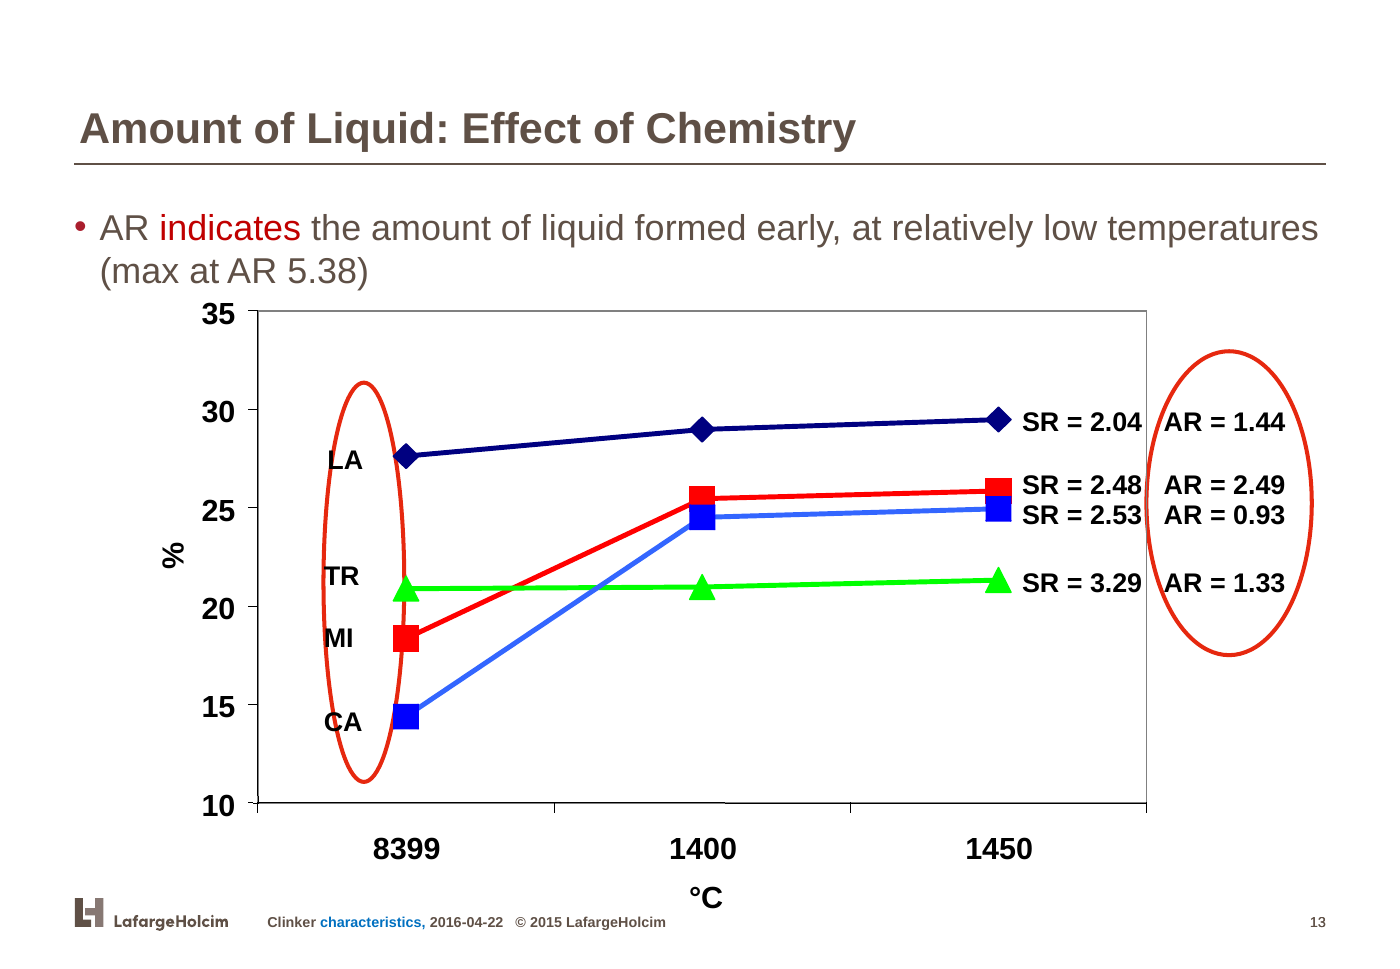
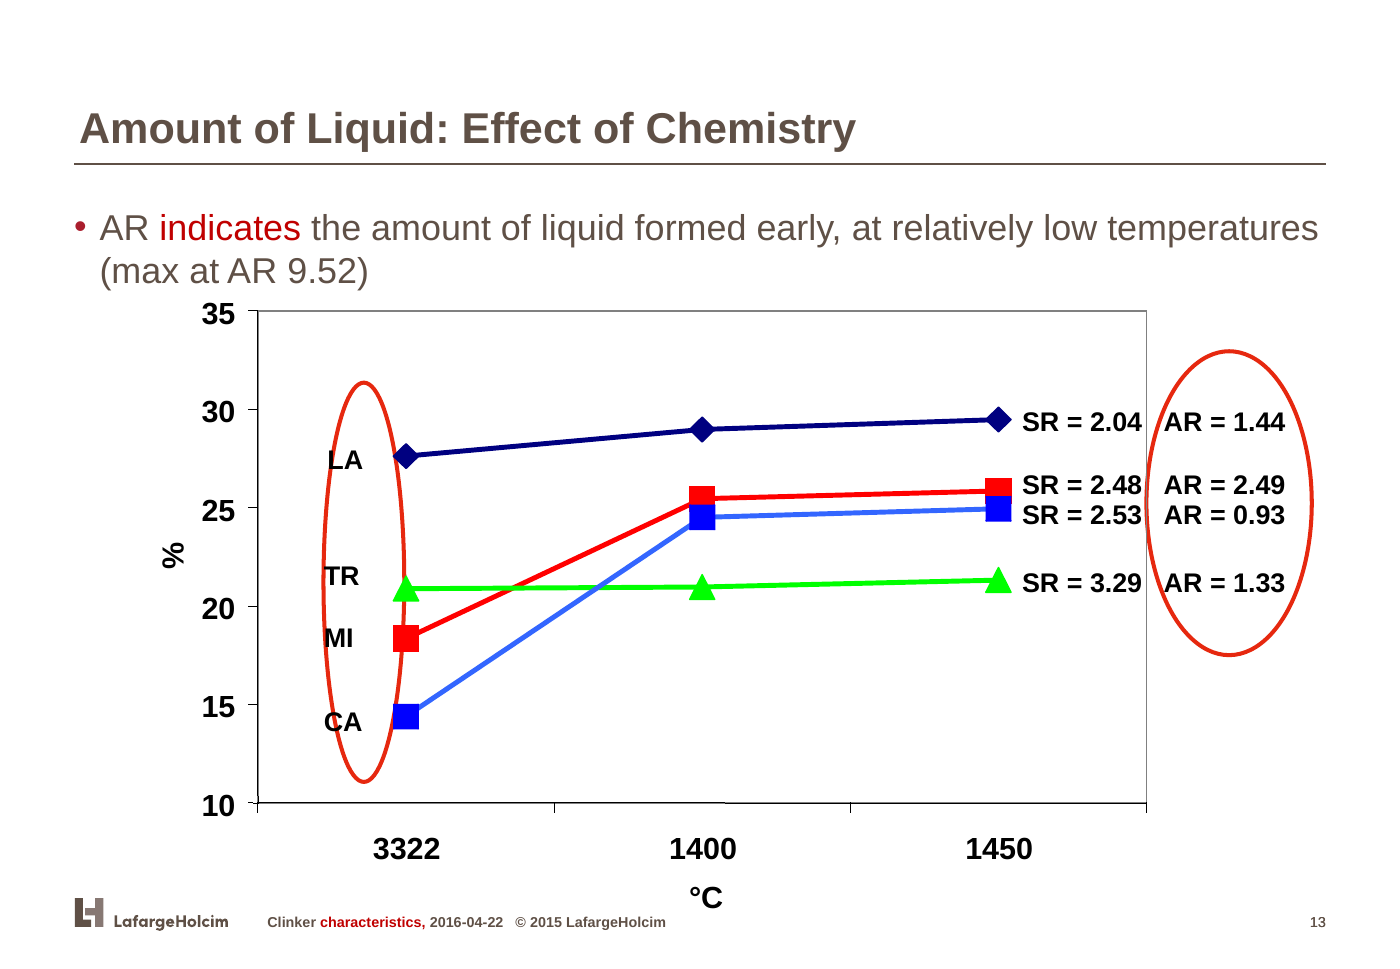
5.38: 5.38 -> 9.52 (328, 272)
8399: 8399 -> 3322 (407, 850)
characteristics colour: blue -> red (373, 923)
